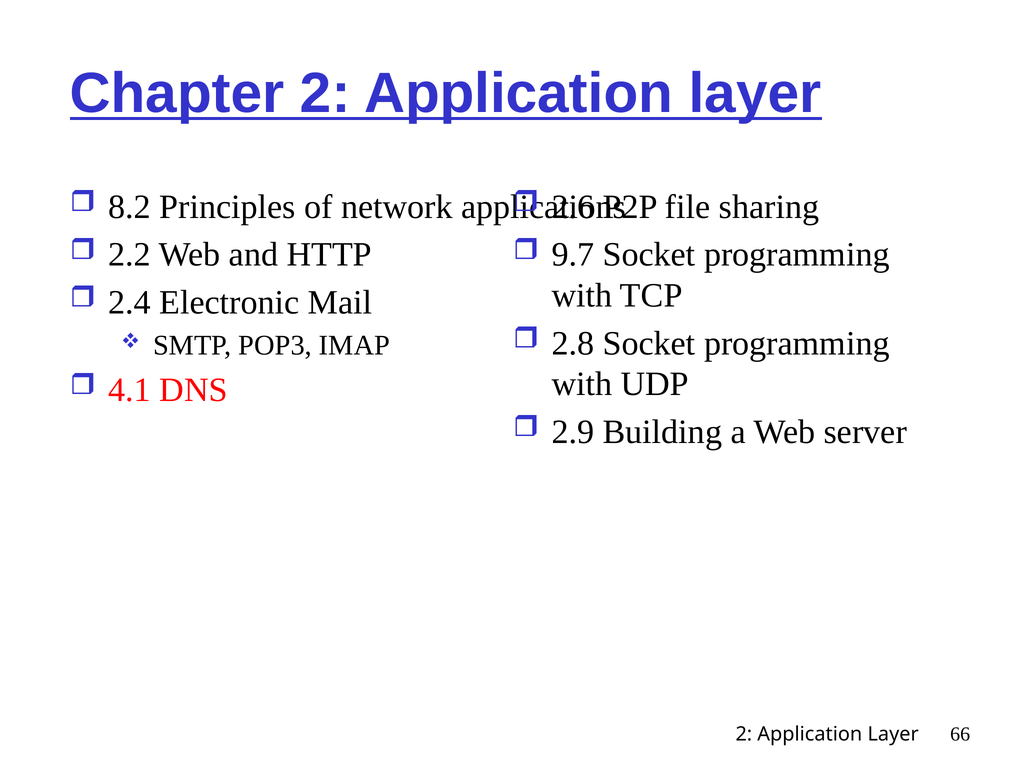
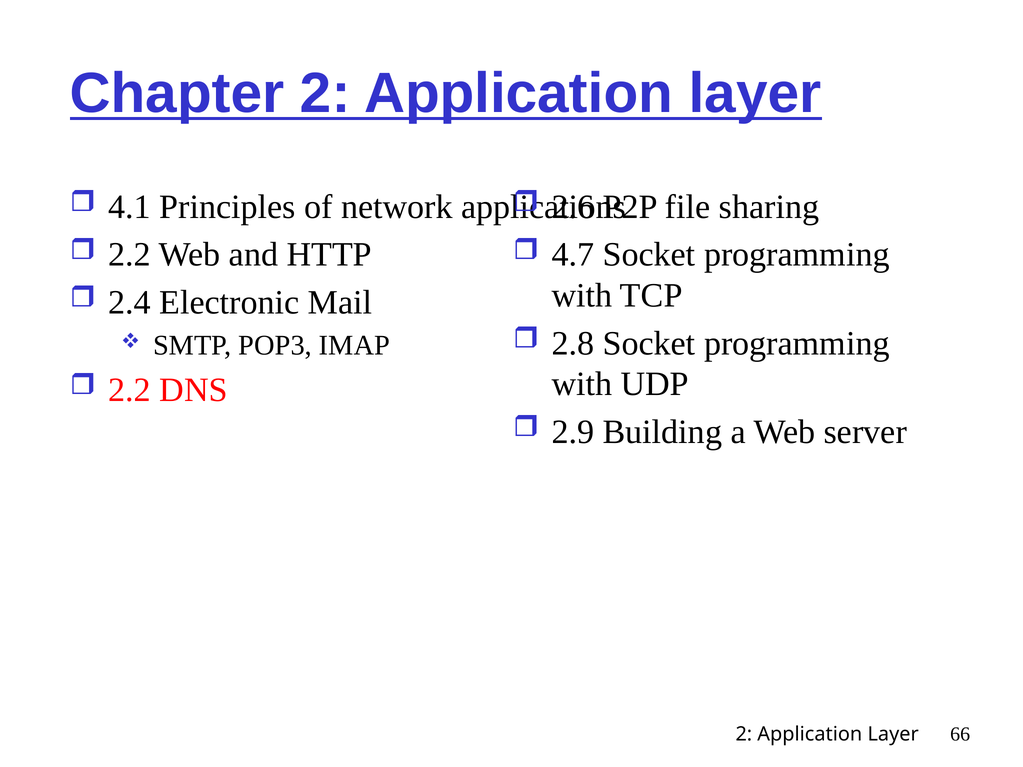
8.2: 8.2 -> 4.1 (130, 207)
9.7: 9.7 -> 4.7 (573, 255)
4.1: 4.1 -> 2.2 (130, 390)
